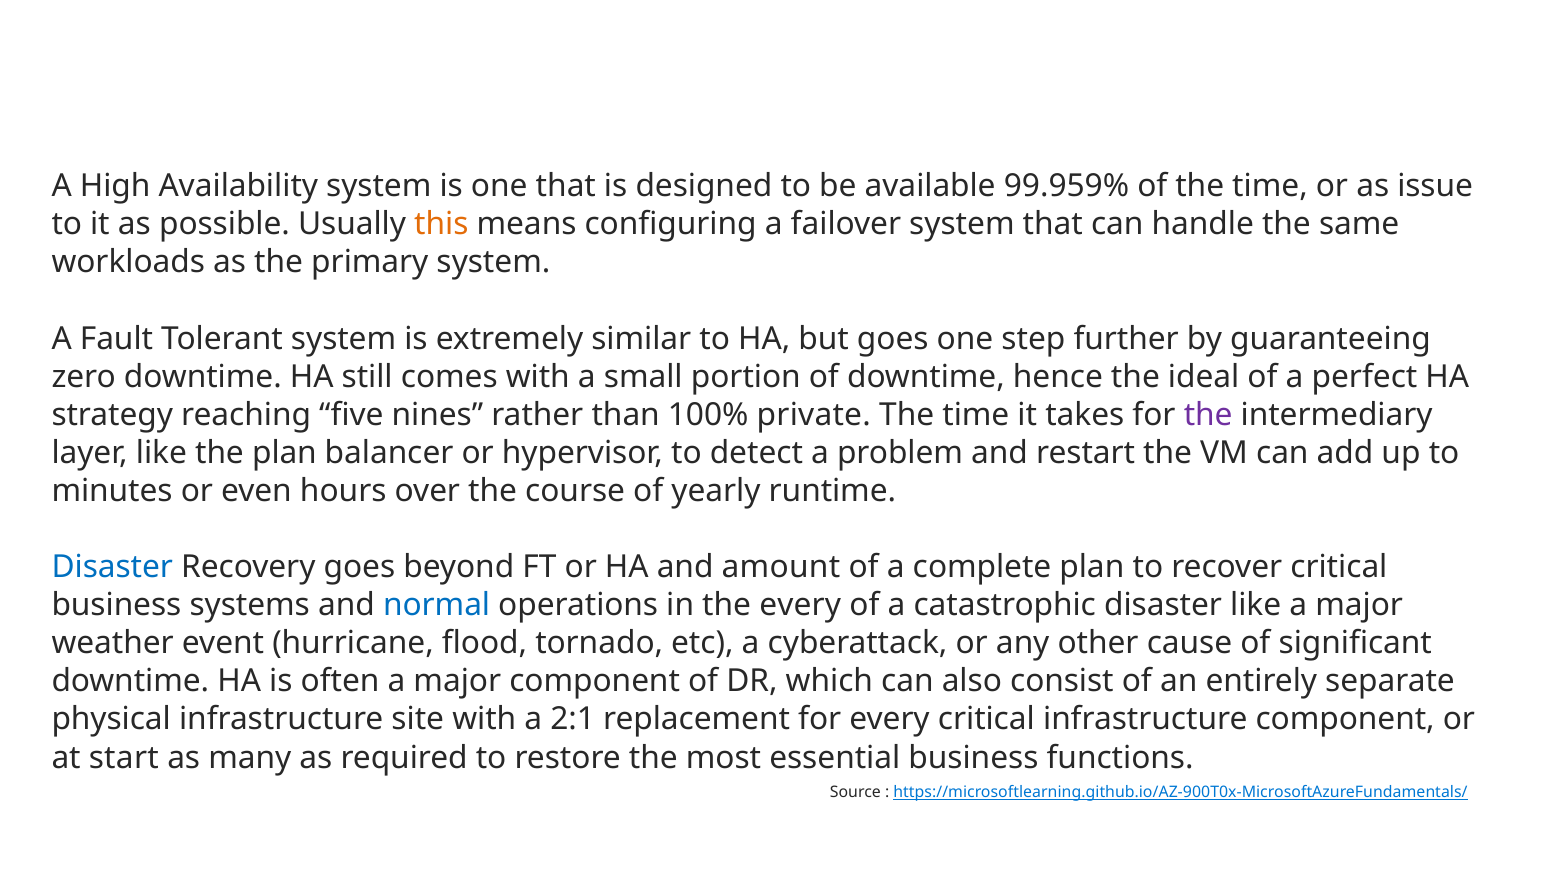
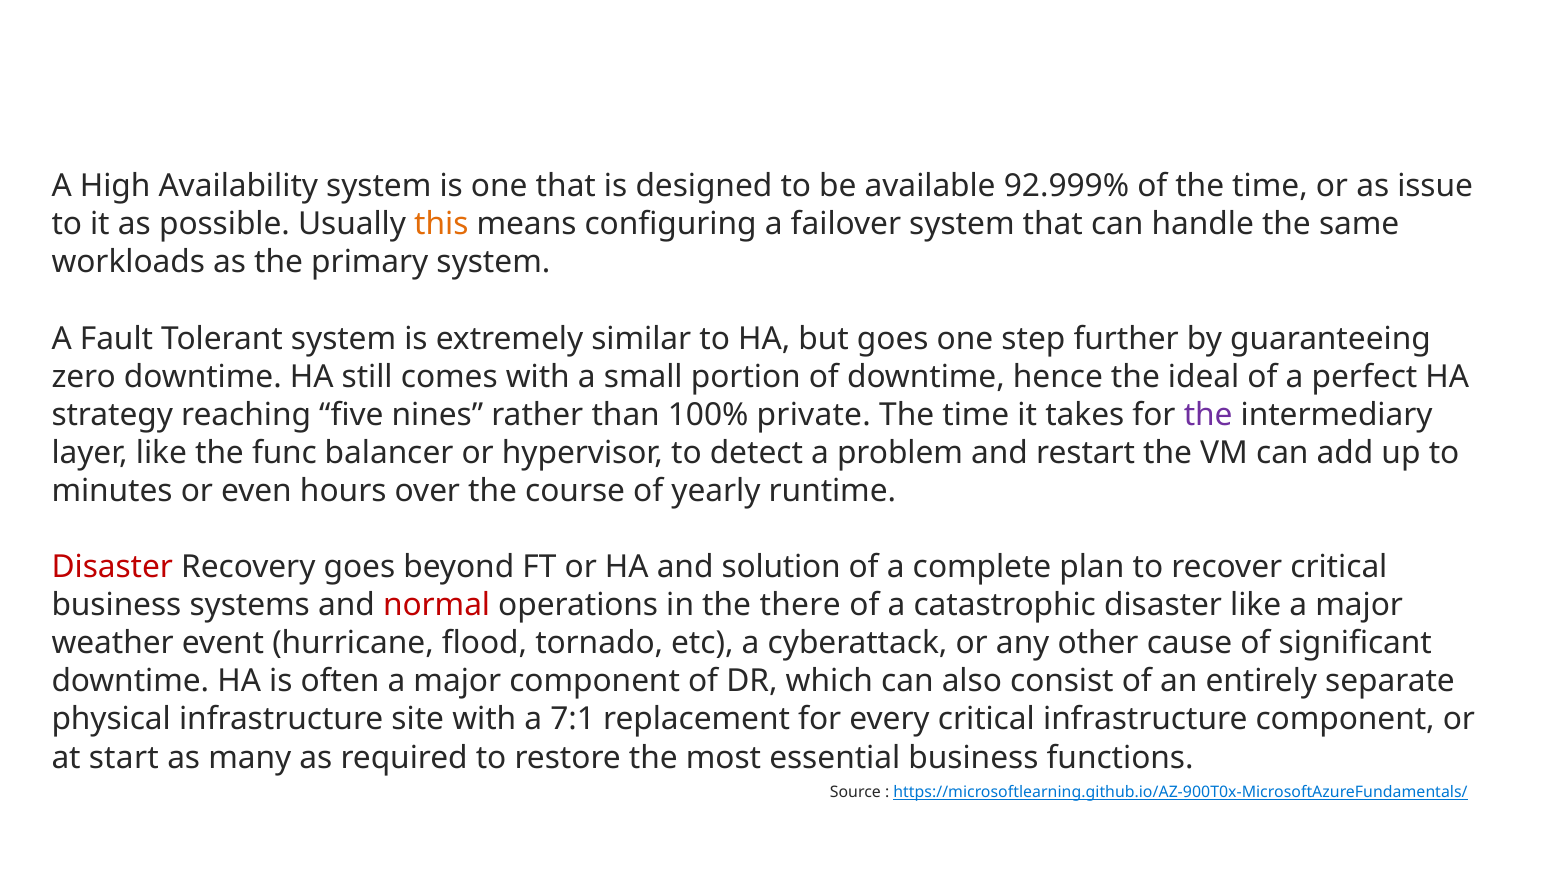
99.959%: 99.959% -> 92.999% (1067, 186)
the plan: plan -> func (285, 453)
Disaster colour: blue -> red (112, 567)
amount: amount -> solution (781, 567)
normal colour: blue -> red (437, 605)
the every: every -> there (800, 605)
2:1: 2:1 -> 7:1 (573, 719)
